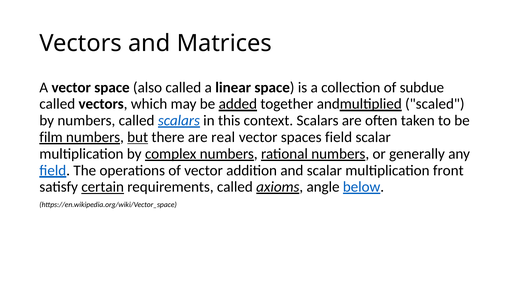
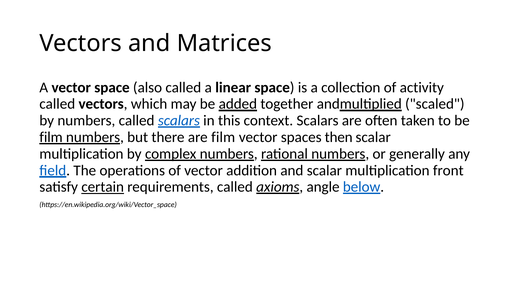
subdue: subdue -> activity (422, 87)
but underline: present -> none (138, 137)
are real: real -> film (223, 137)
spaces field: field -> then (339, 137)
